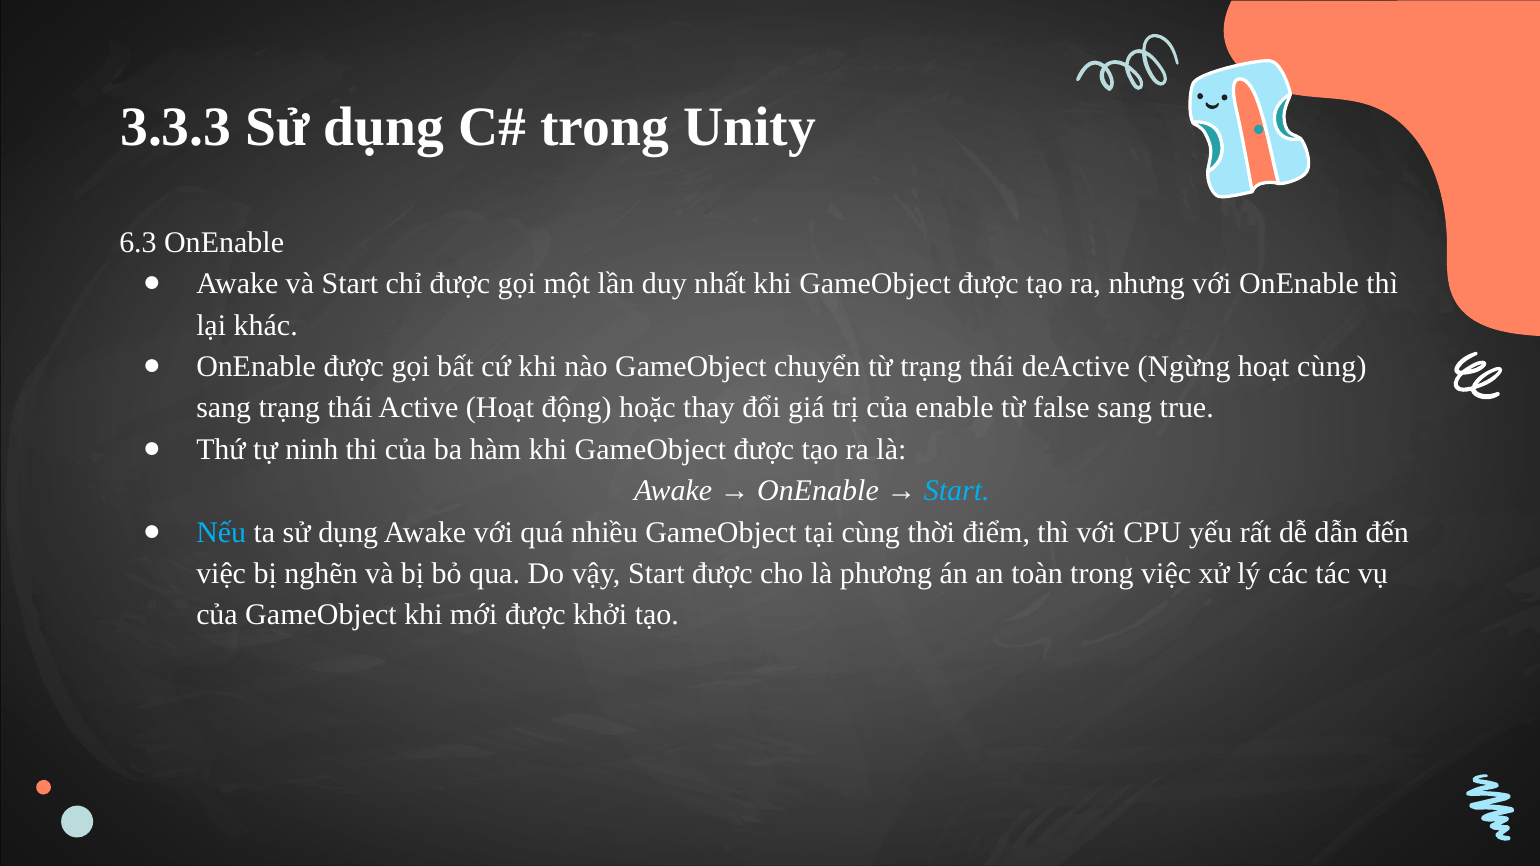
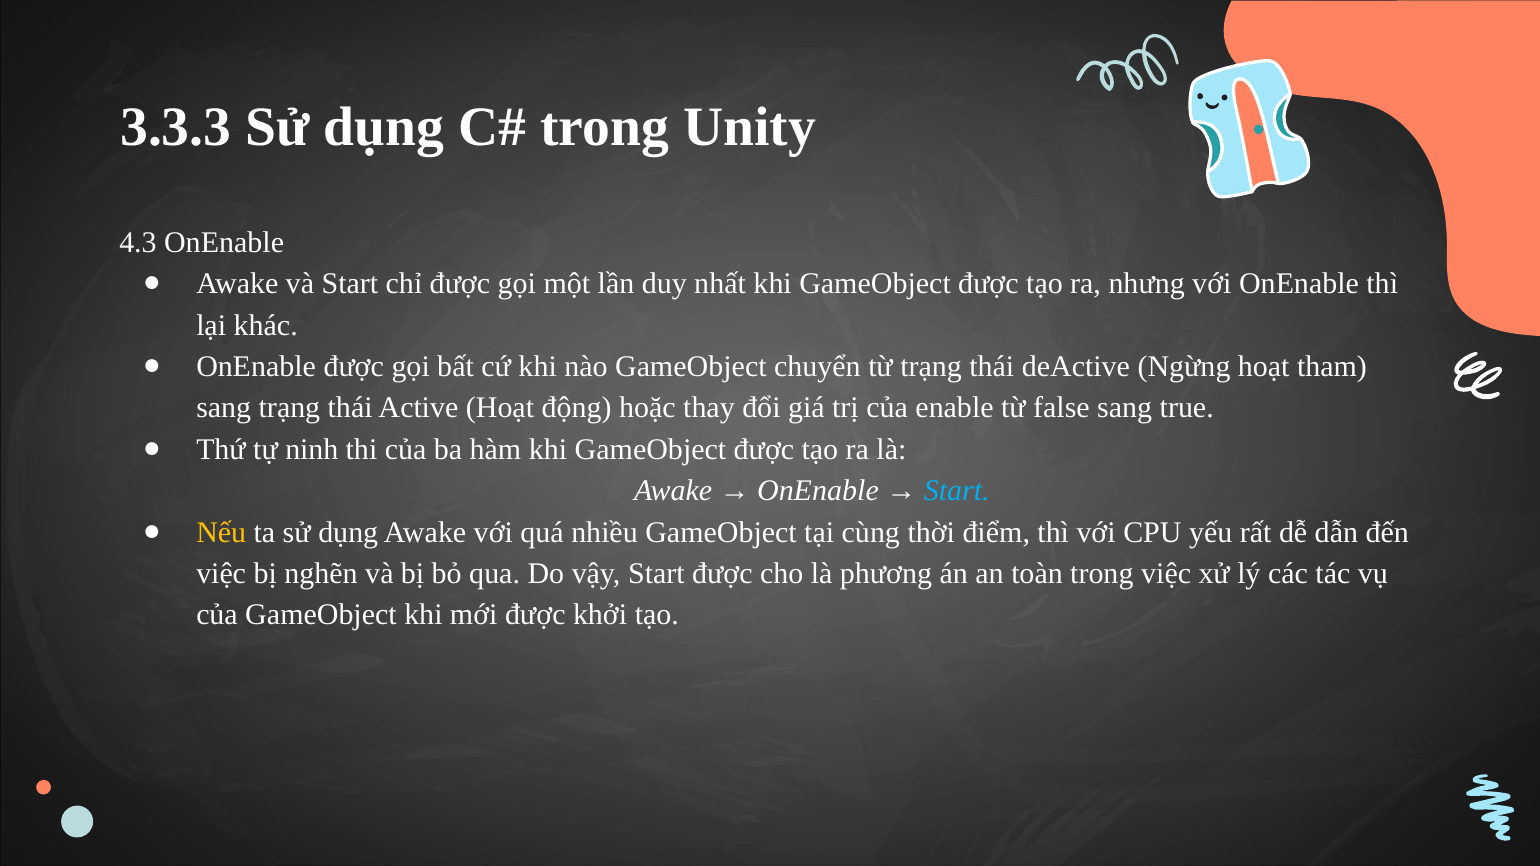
6.3: 6.3 -> 4.3 (138, 243)
hoạt cùng: cùng -> tham (1332, 367)
Nếu colour: light blue -> yellow (221, 532)
